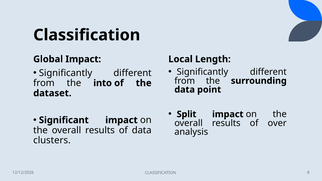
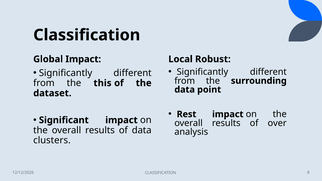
Length: Length -> Robust (213, 59)
into: into -> this (103, 83)
Split: Split -> Rest (187, 114)
